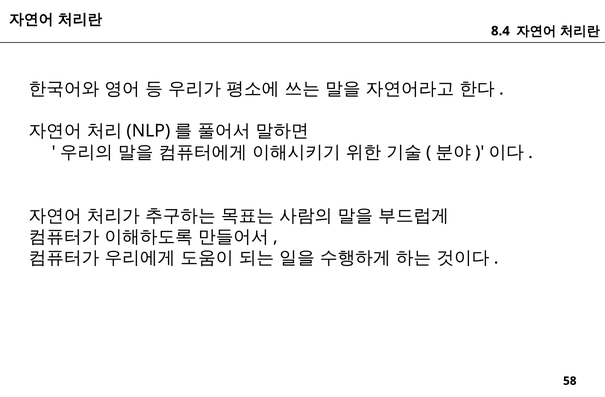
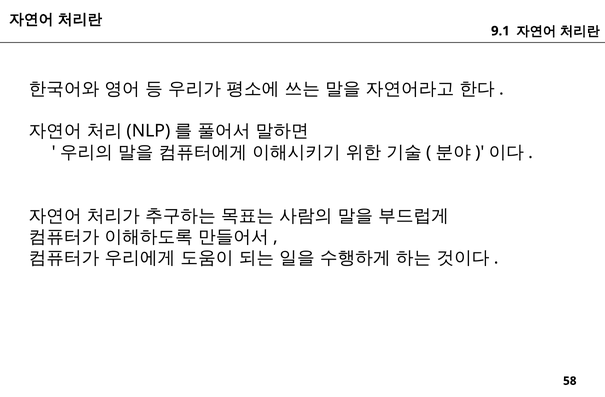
8.4: 8.4 -> 9.1 (500, 31)
